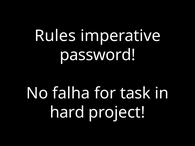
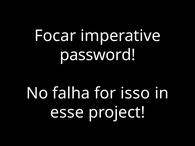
Rules: Rules -> Focar (55, 36)
task: task -> isso (135, 93)
hard: hard -> esse (67, 113)
